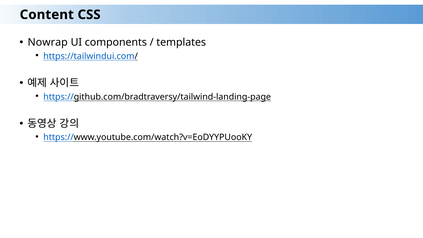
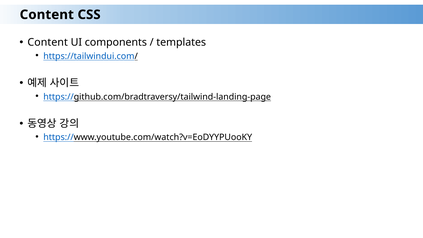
Nowrap: Nowrap -> Content (48, 42)
